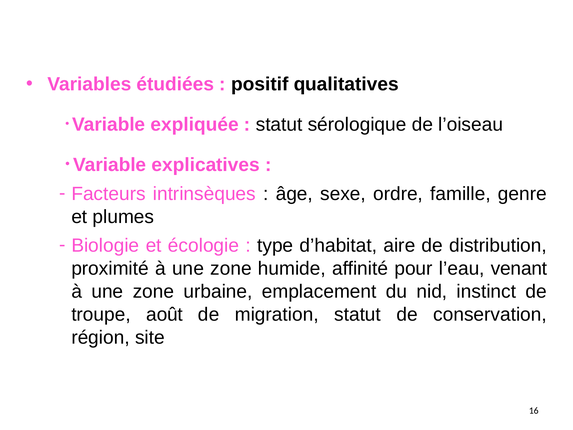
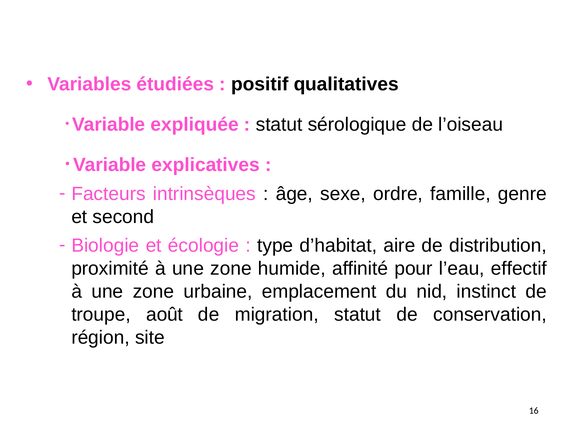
plumes: plumes -> second (123, 217)
venant: venant -> effectif (519, 268)
